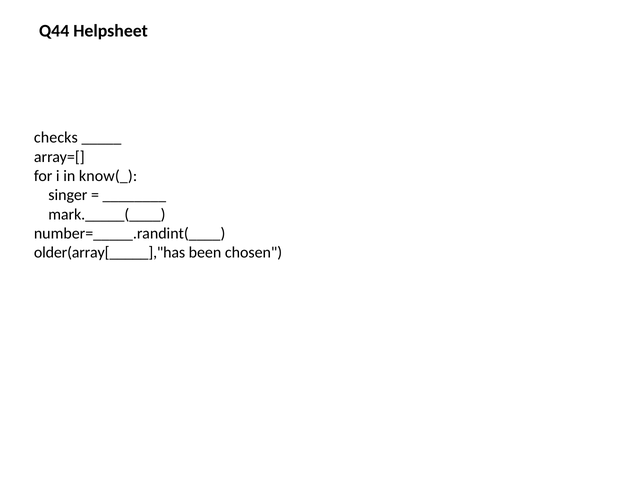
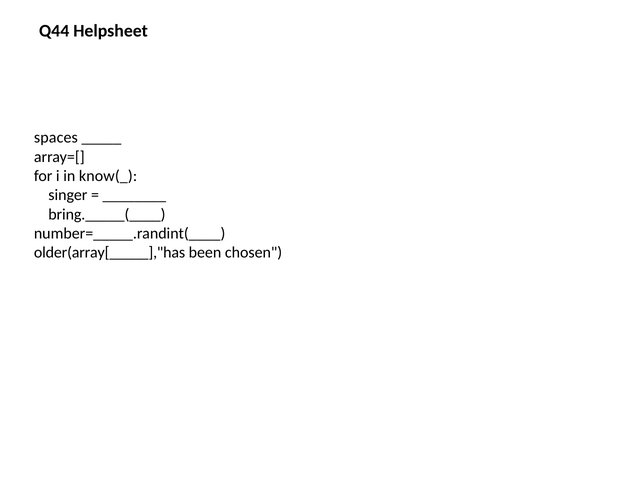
checks: checks -> spaces (56, 138)
mark._____(____: mark._____(____ -> bring._____(____ (107, 214)
